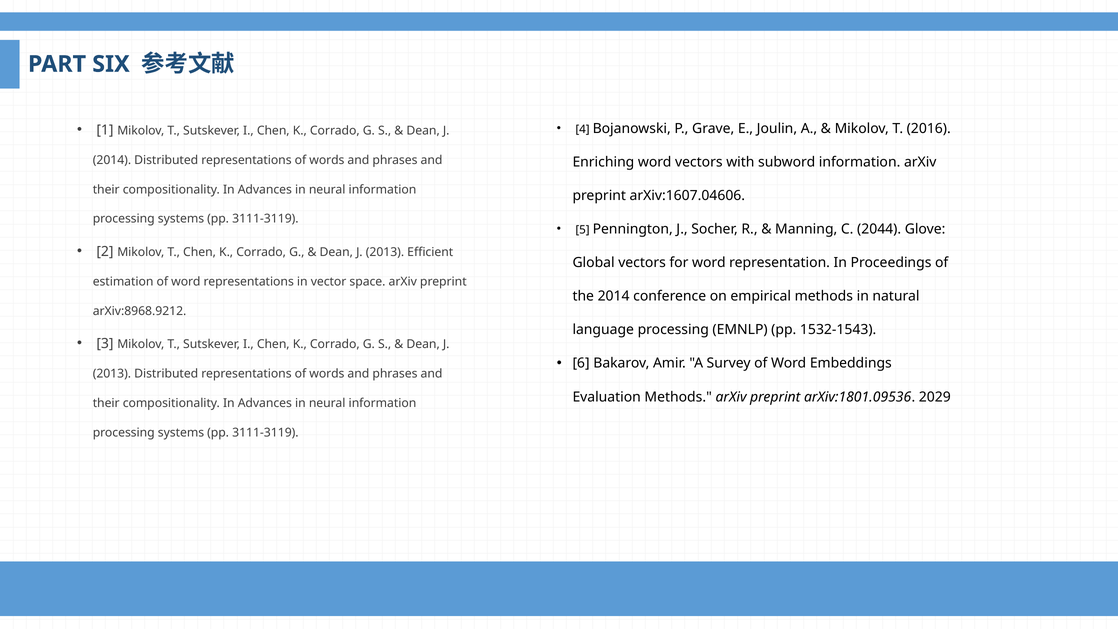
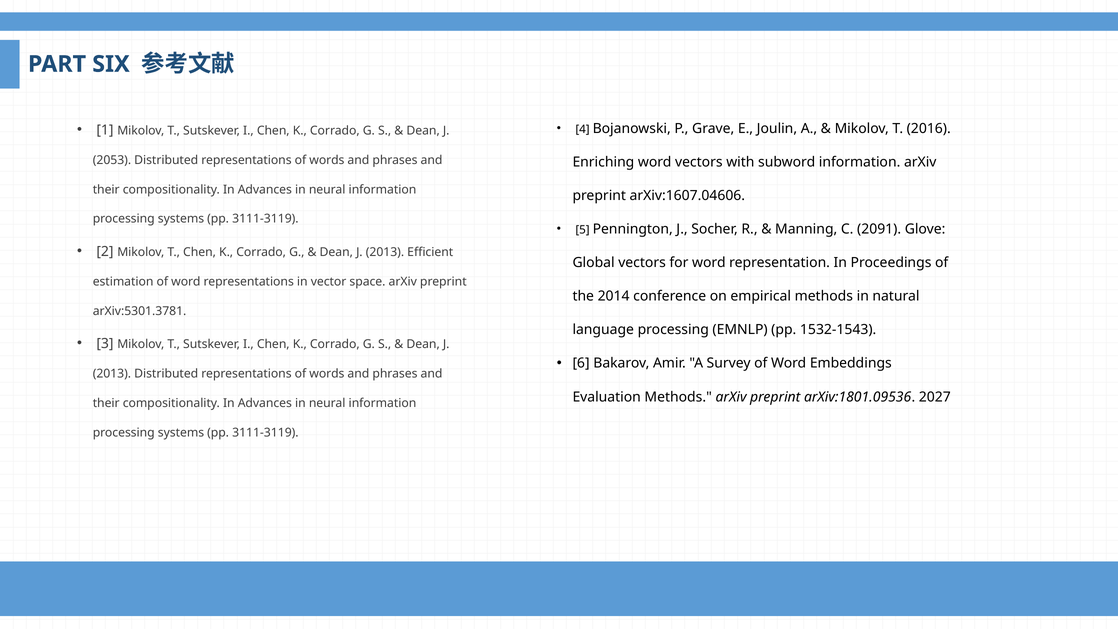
2014: 2014 -> 2053 (112, 160)
2044: 2044 -> 2091 (879, 229)
arXiv:8968.9212: arXiv:8968.9212 -> arXiv:5301.3781 (140, 311)
2029: 2029 -> 2027 (935, 397)
